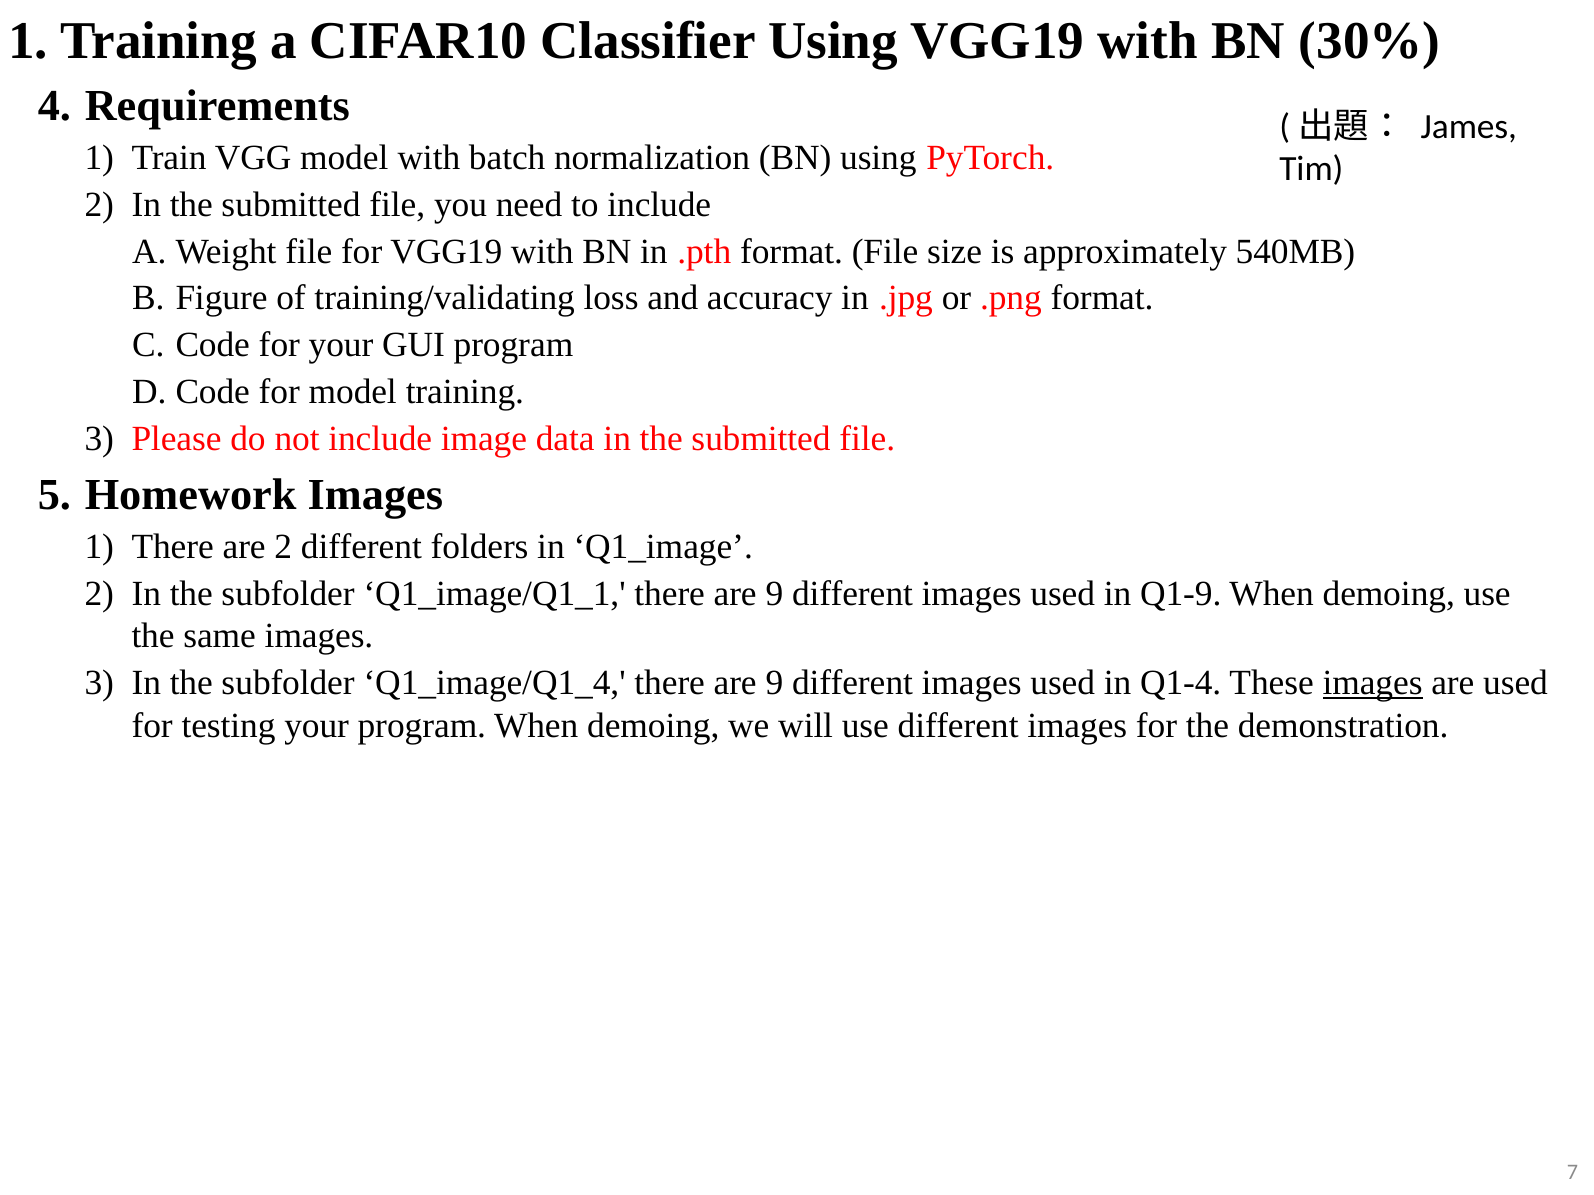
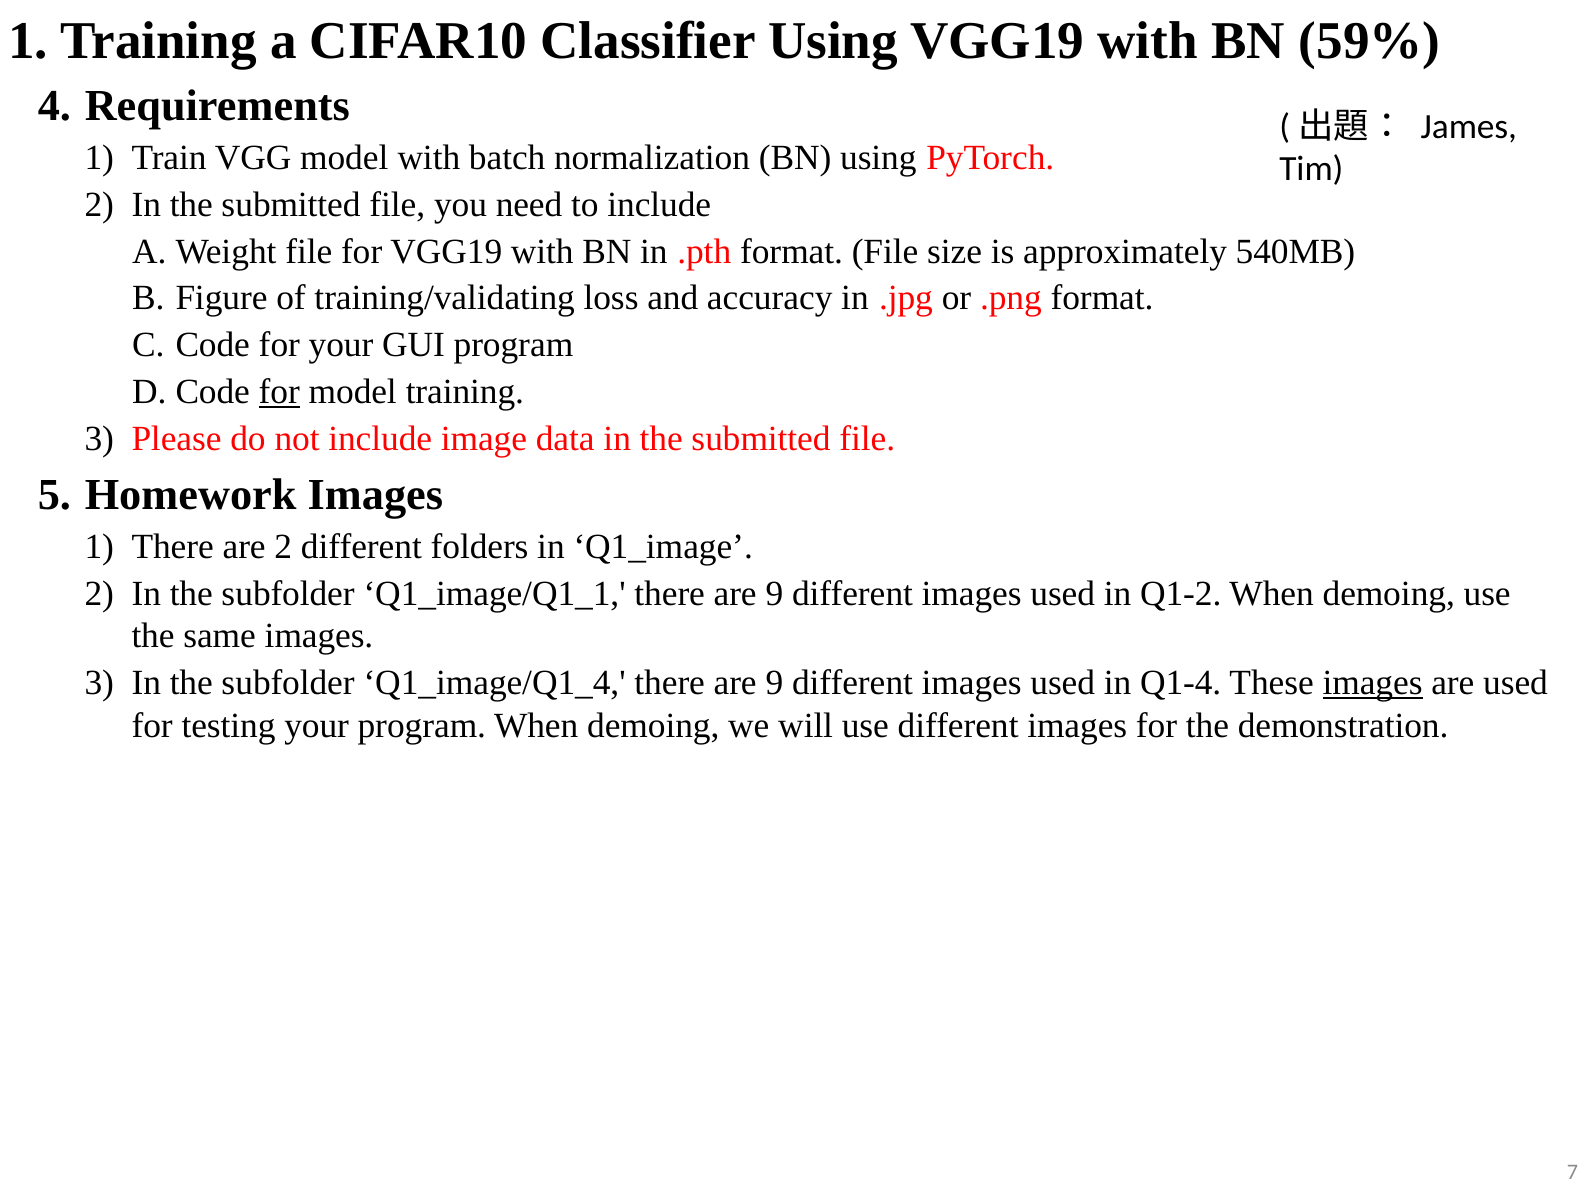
30%: 30% -> 59% (1370, 41)
for underline: none -> present (279, 392)
Q1-9: Q1-9 -> Q1-2 (1181, 594)
